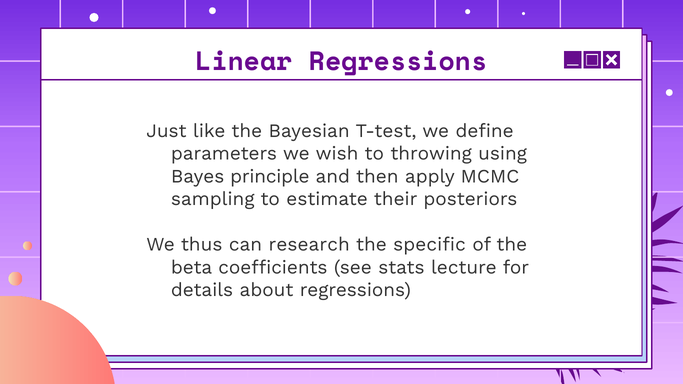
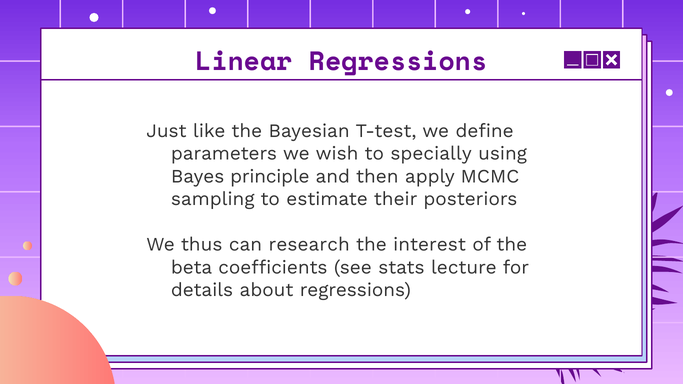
throwing: throwing -> specially (431, 154)
specific: specific -> interest (430, 245)
